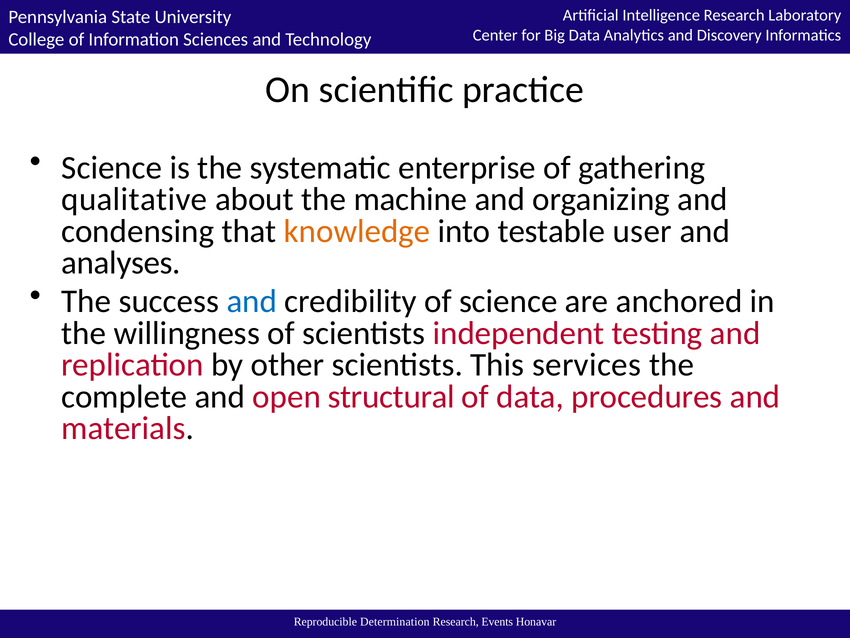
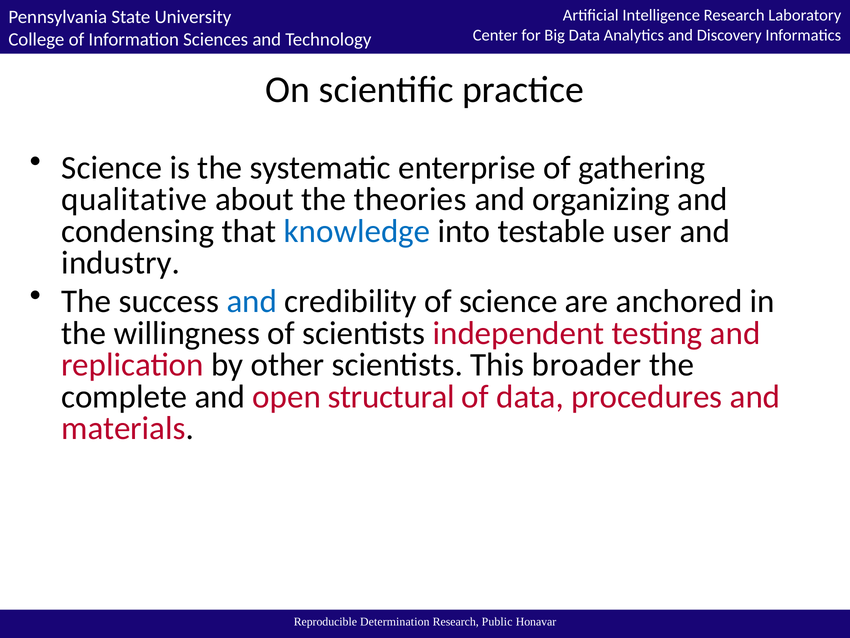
machine: machine -> theories (410, 199)
knowledge colour: orange -> blue (357, 231)
analyses: analyses -> industry (121, 263)
services: services -> broader (587, 365)
Events: Events -> Public (497, 621)
